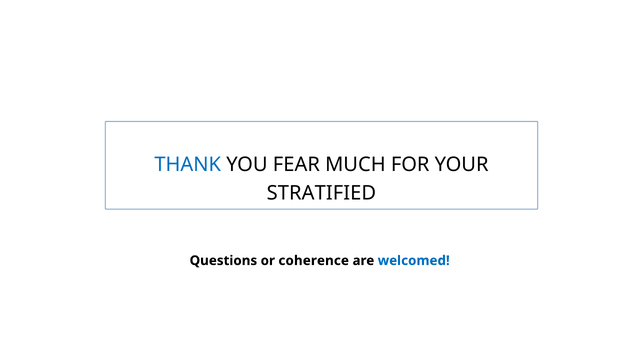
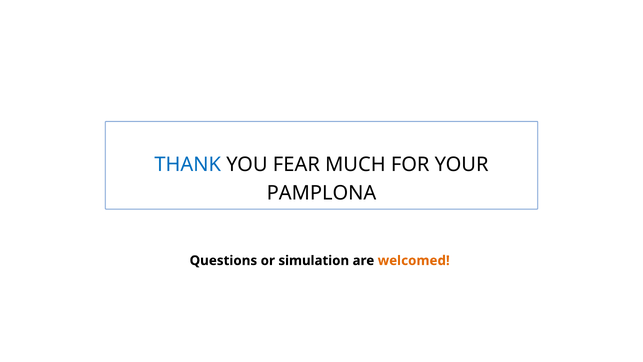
STRATIFIED: STRATIFIED -> PAMPLONA (322, 193)
coherence: coherence -> simulation (314, 260)
welcomed colour: blue -> orange (414, 260)
